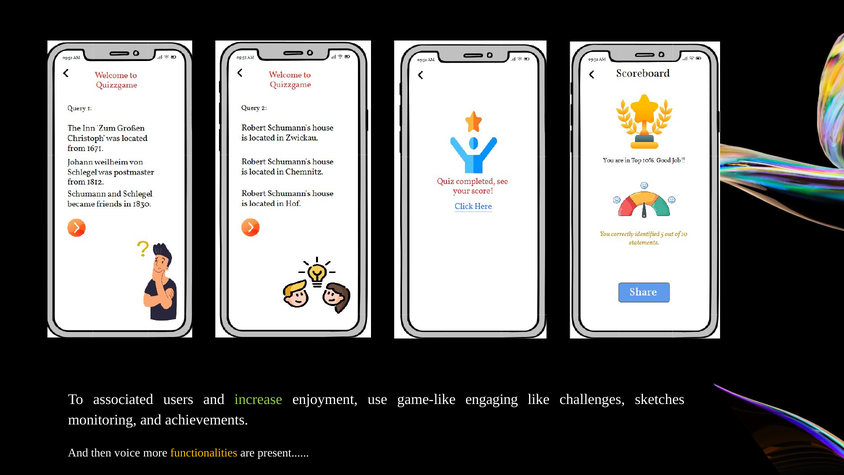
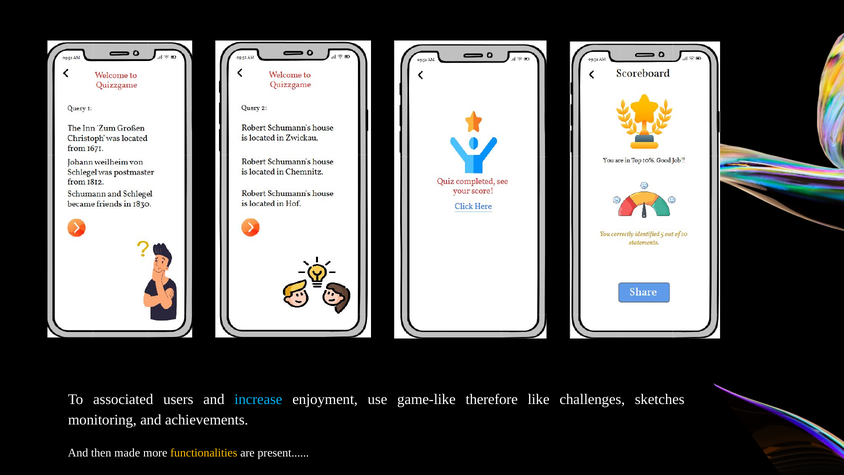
increase colour: light green -> light blue (258, 399)
engaging: engaging -> therefore (492, 399)
voice: voice -> made (127, 453)
